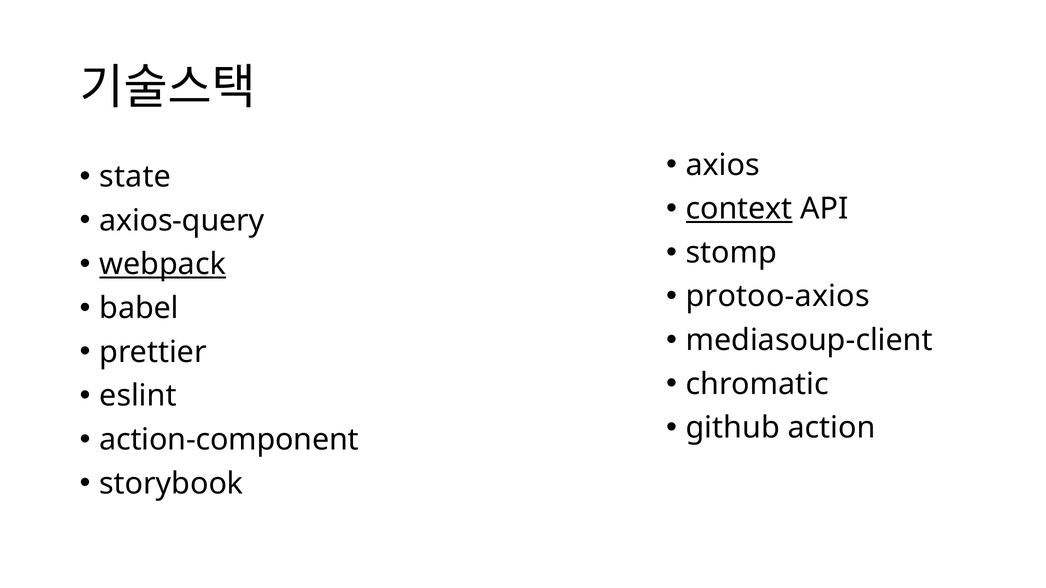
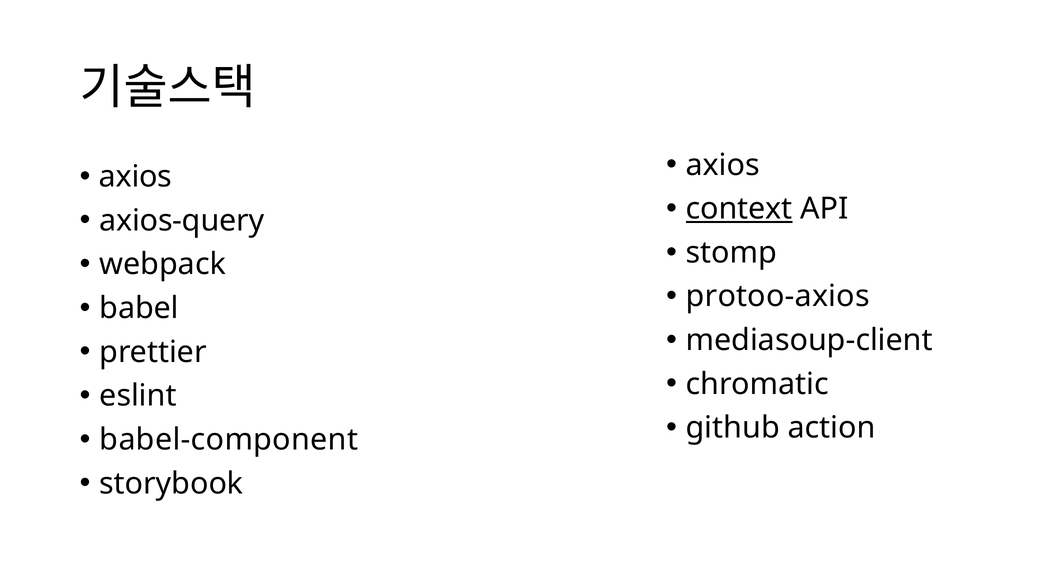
state: state -> axios (135, 177)
webpack underline: present -> none (163, 265)
action-component: action-component -> babel-component (229, 440)
